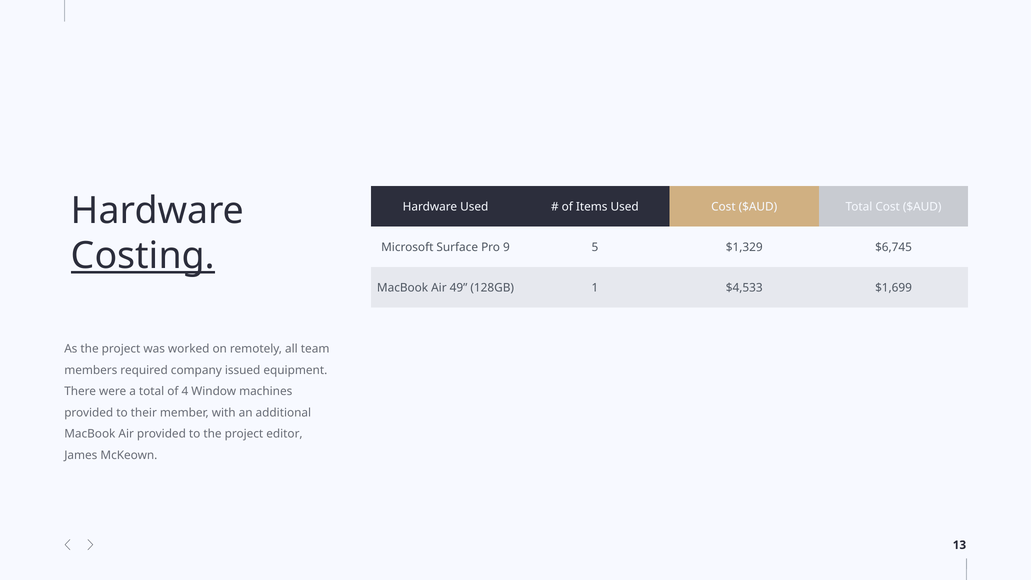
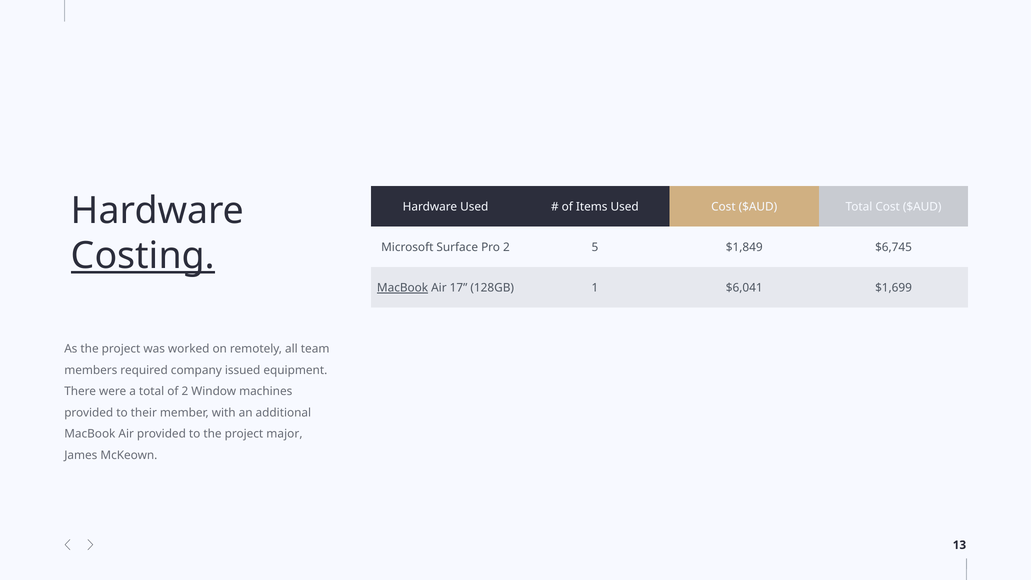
Pro 9: 9 -> 2 (506, 247)
$1,329: $1,329 -> $1,849 (744, 247)
MacBook underline: none -> present (403, 288)
49: 49 -> 17 (459, 288)
$4,533: $4,533 -> $6,041 (744, 288)
of 4: 4 -> 2 (185, 391)
editor: editor -> major (284, 434)
